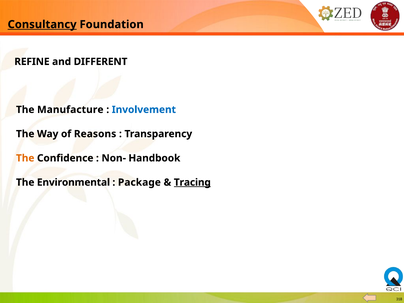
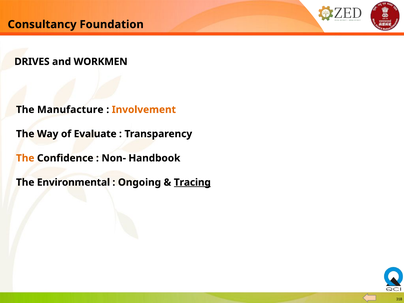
Consultancy underline: present -> none (42, 24)
REFINE: REFINE -> DRIVES (32, 62)
DIFFERENT: DIFFERENT -> WORKMEN (101, 62)
Involvement colour: blue -> orange (144, 110)
Reasons: Reasons -> Evaluate (95, 134)
Package: Package -> Ongoing (139, 182)
